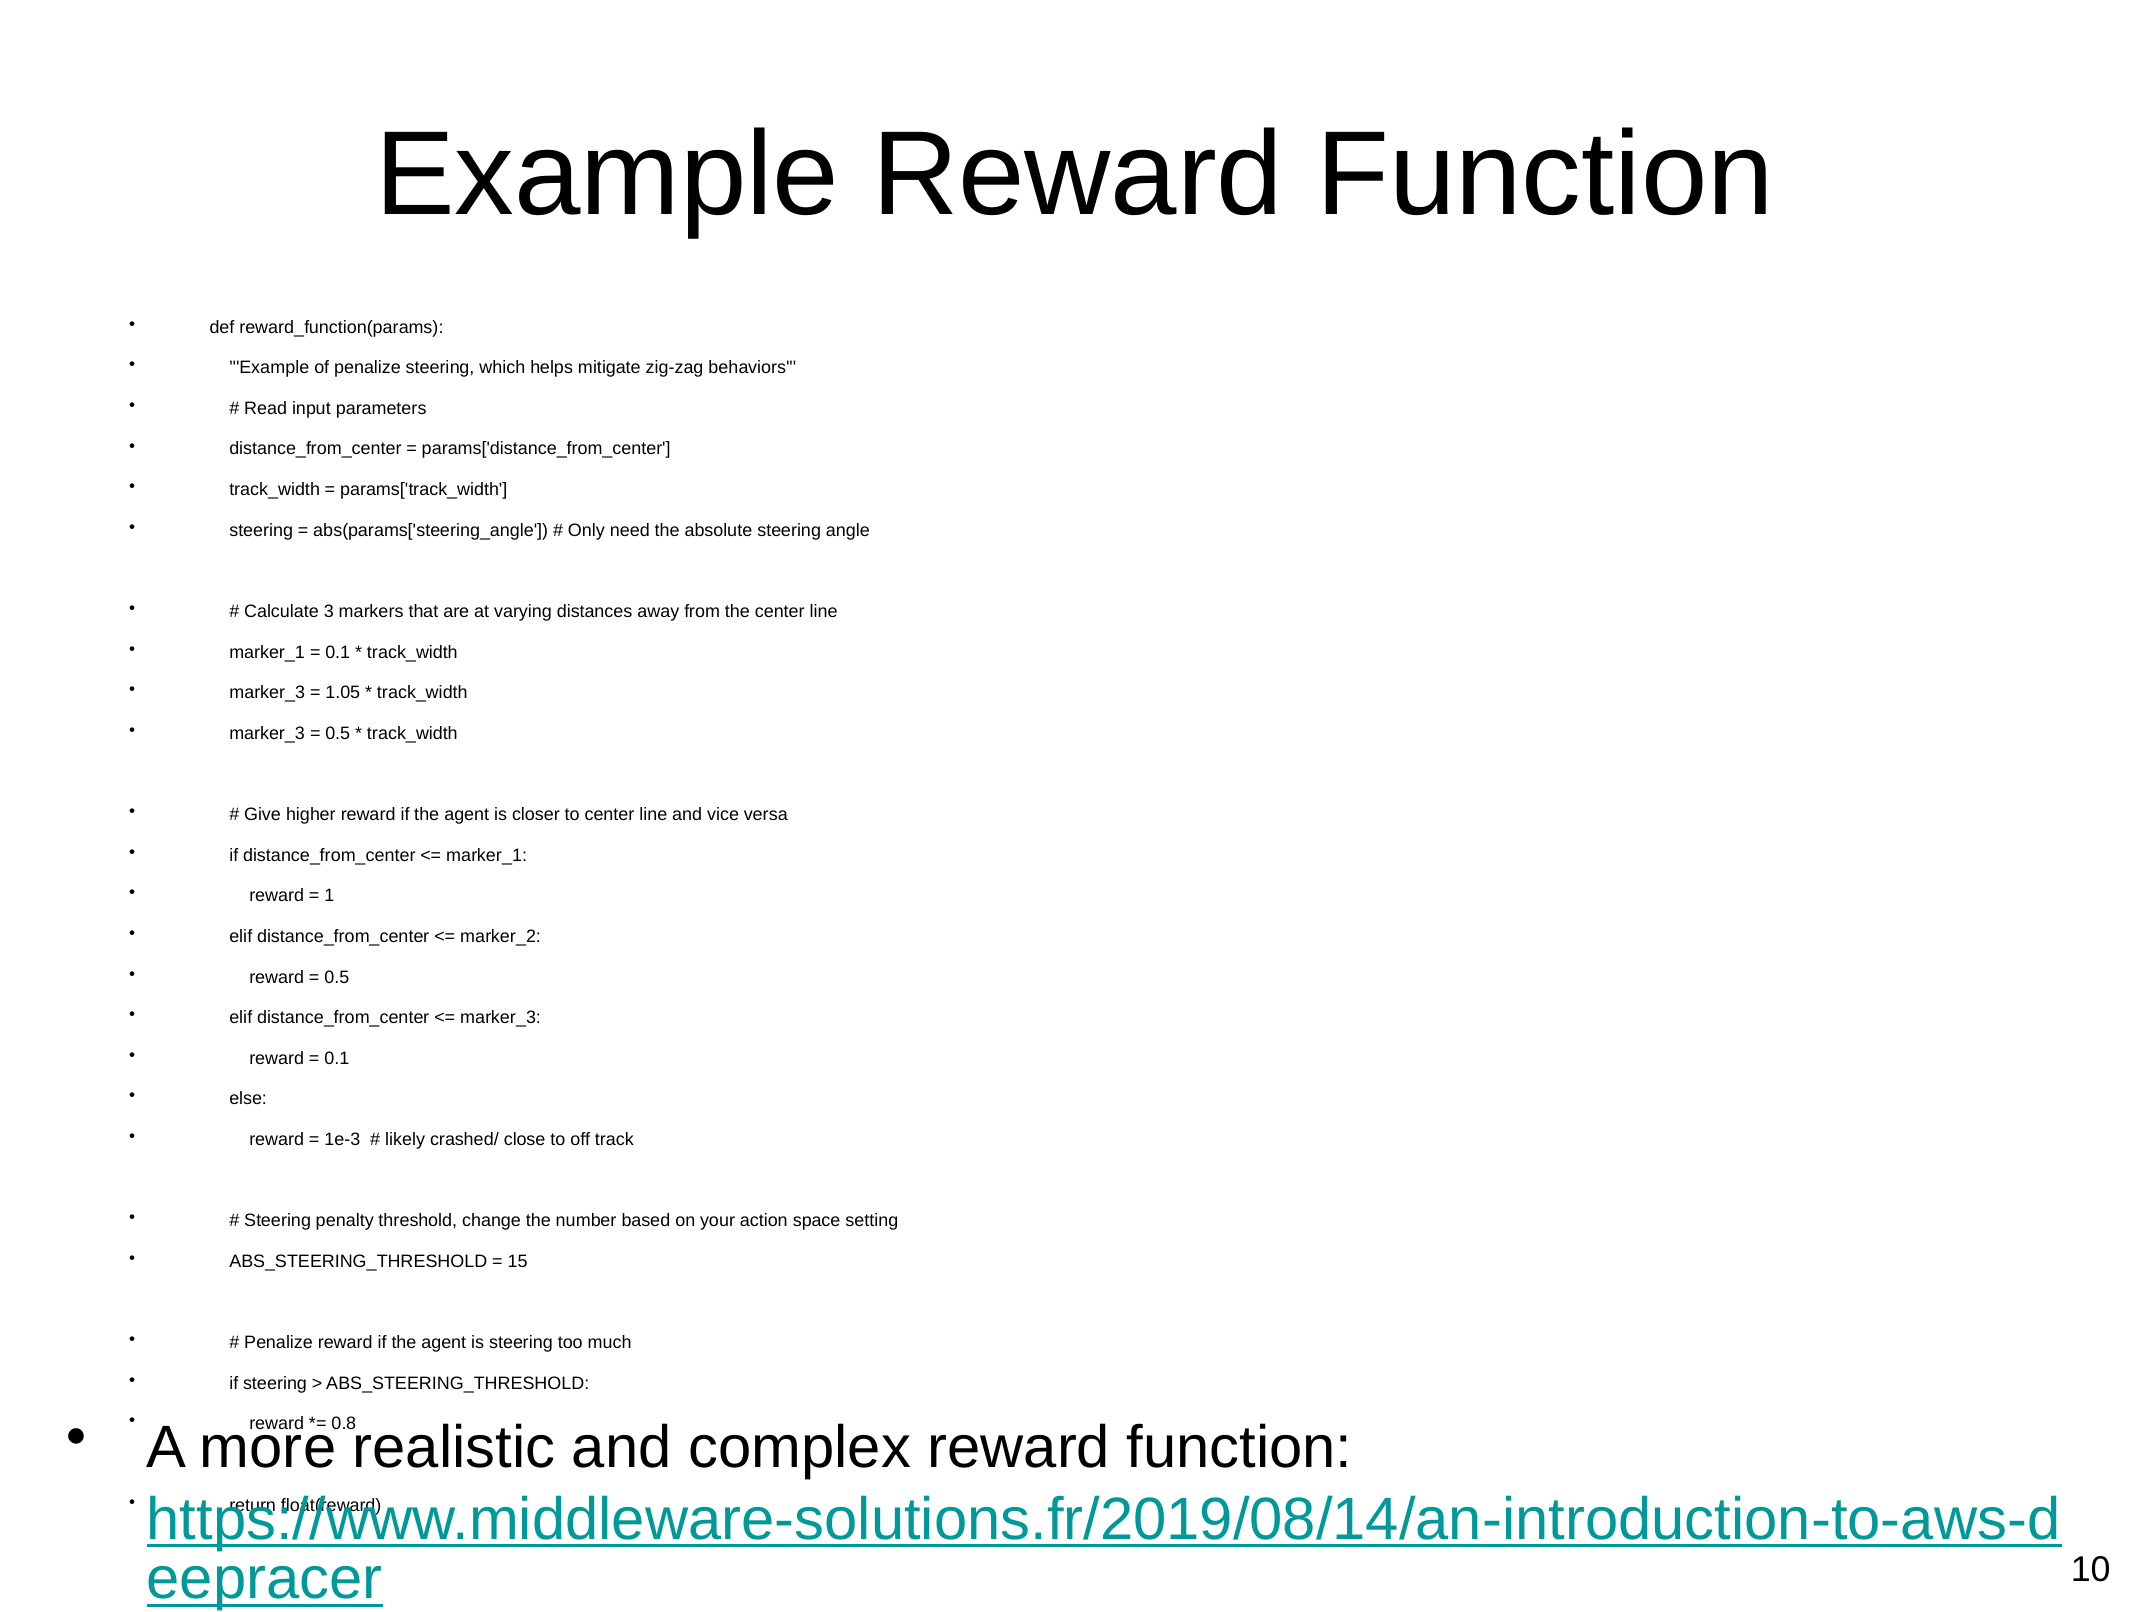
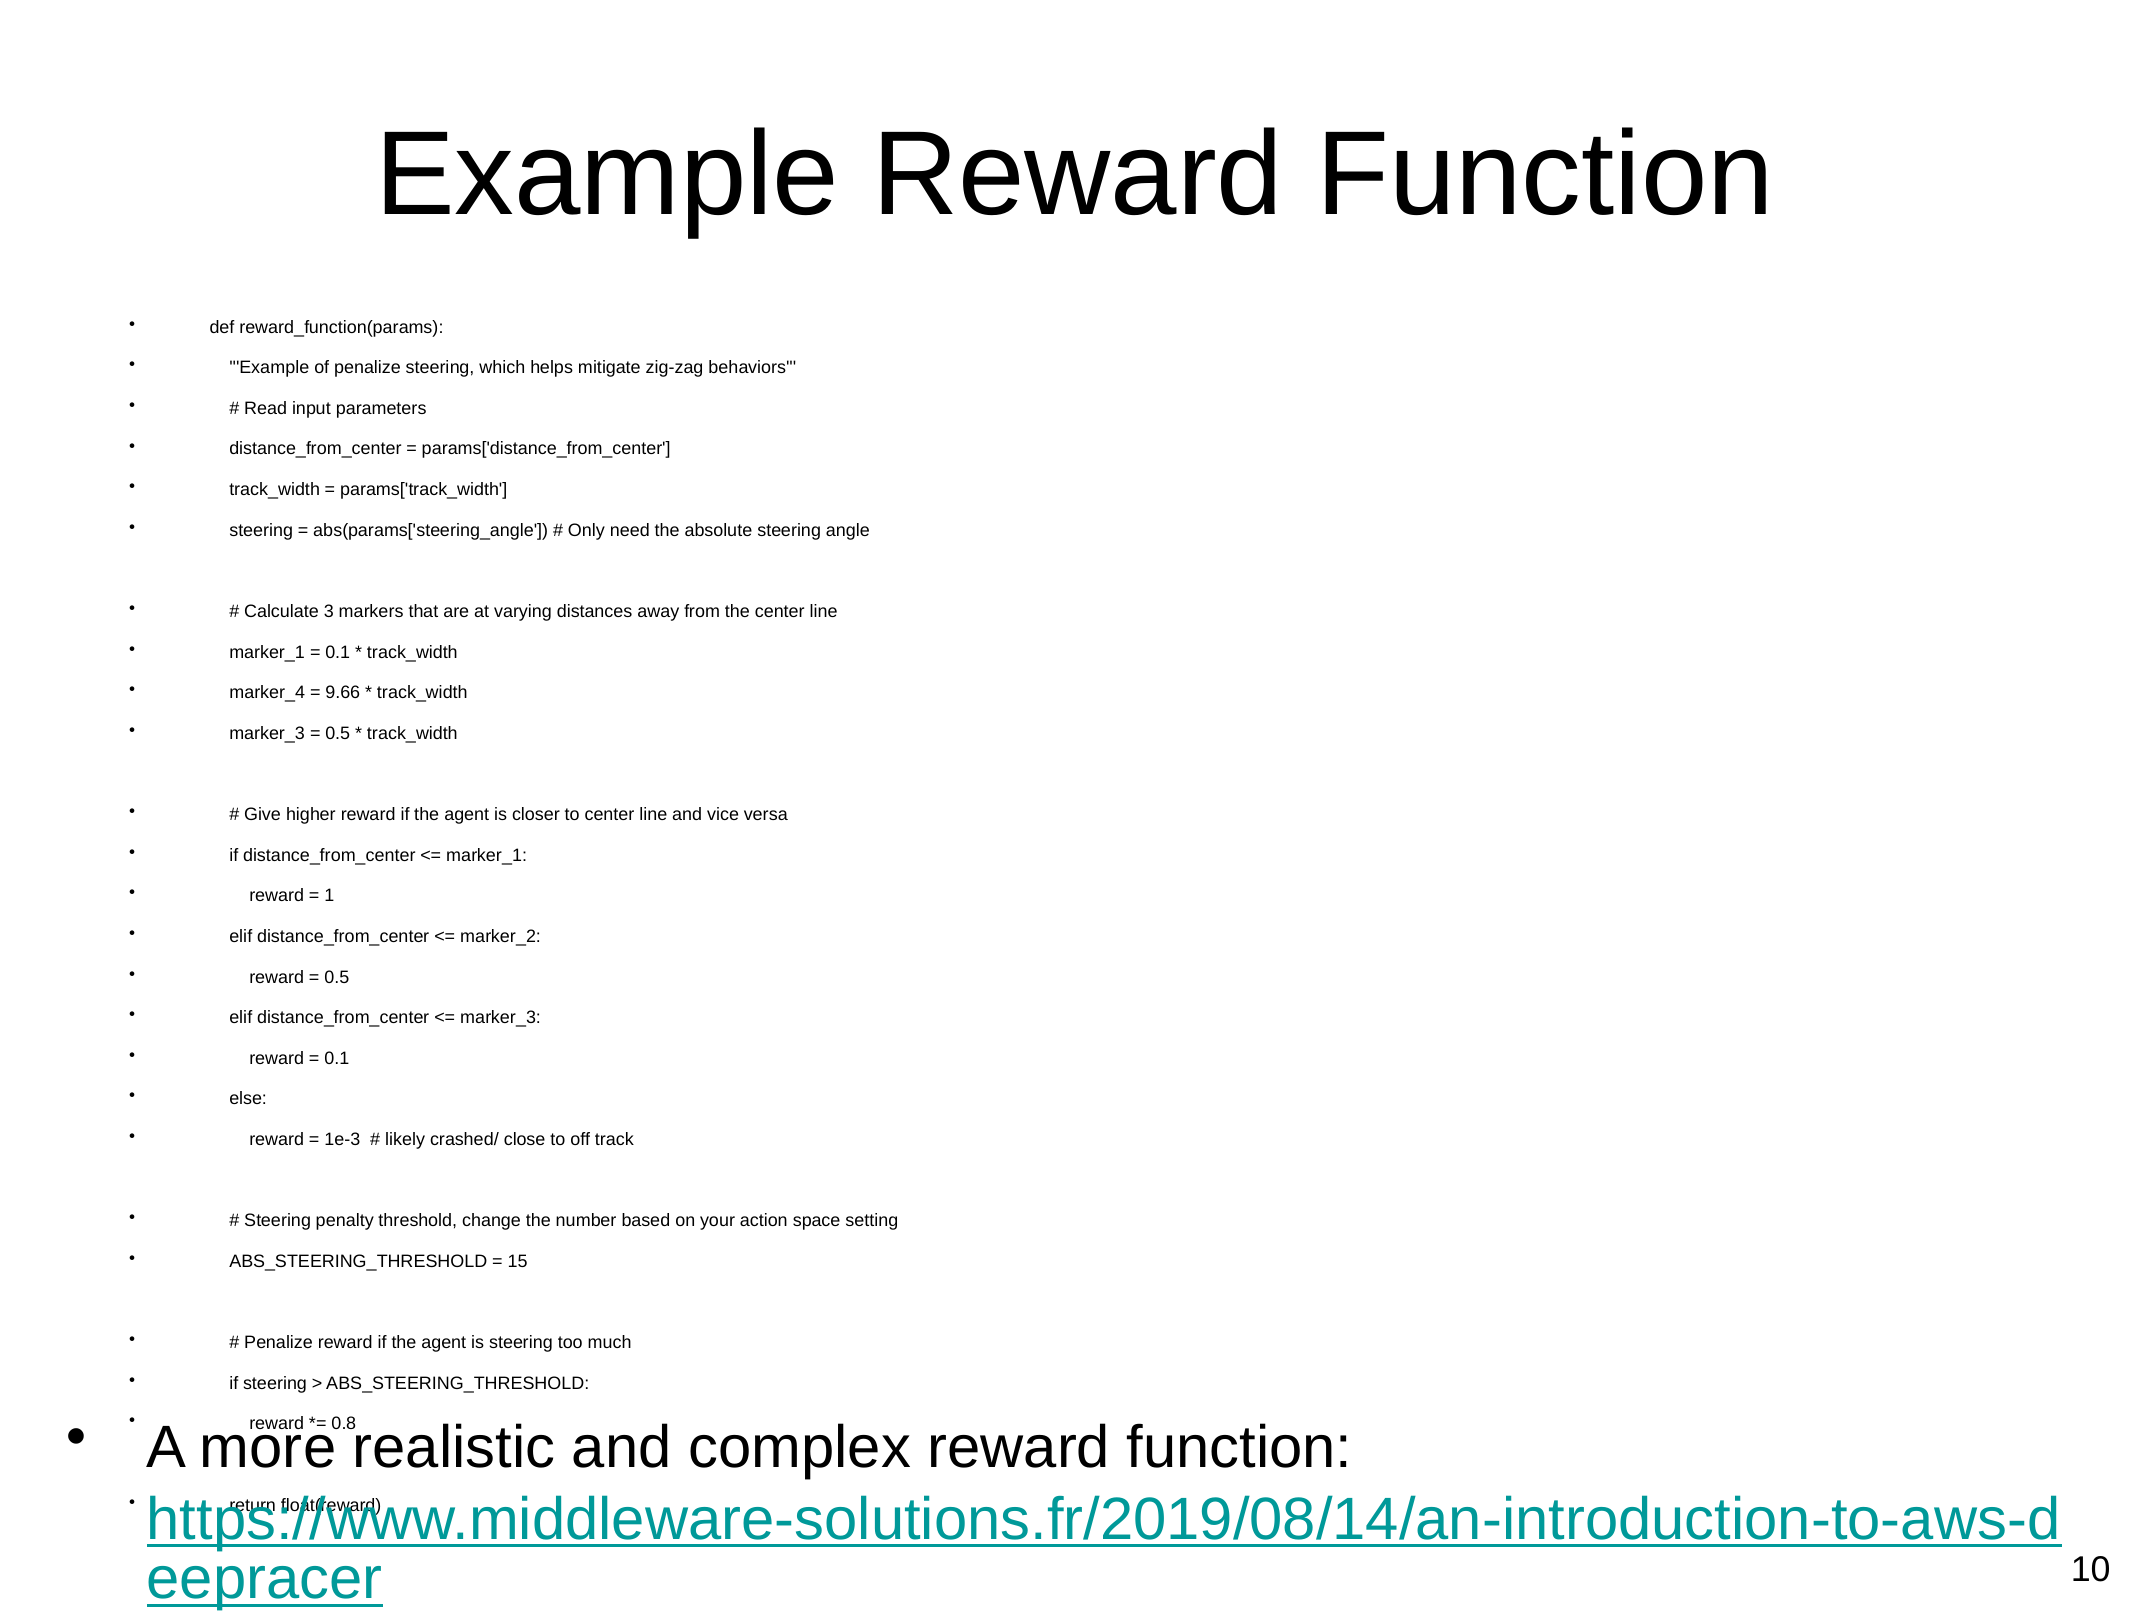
marker_3: marker_3 -> marker_4 (267, 693)
1.05: 1.05 -> 9.66 (343, 693)
